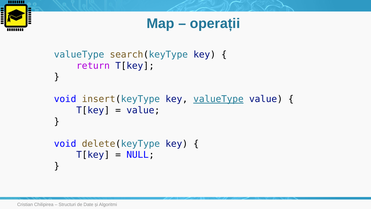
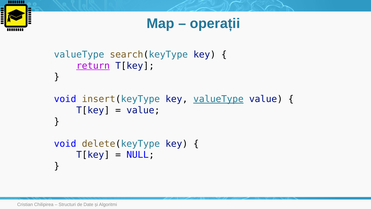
return underline: none -> present (93, 66)
